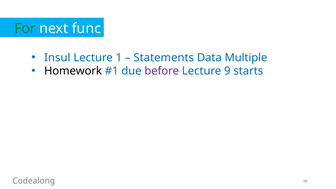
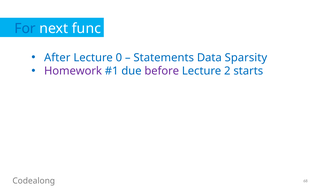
For colour: green -> blue (25, 28)
Insul: Insul -> After (57, 58)
1: 1 -> 0 (119, 58)
Multiple: Multiple -> Sparsity (246, 58)
Homework colour: black -> purple (73, 71)
9: 9 -> 2 (227, 71)
